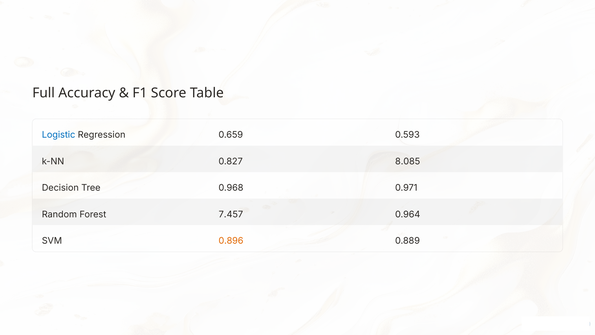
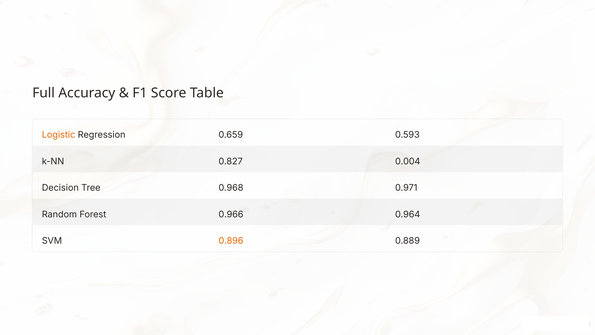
Logistic colour: blue -> orange (59, 135)
8.085: 8.085 -> 0.004 (408, 161)
7.457: 7.457 -> 0.966 (231, 214)
